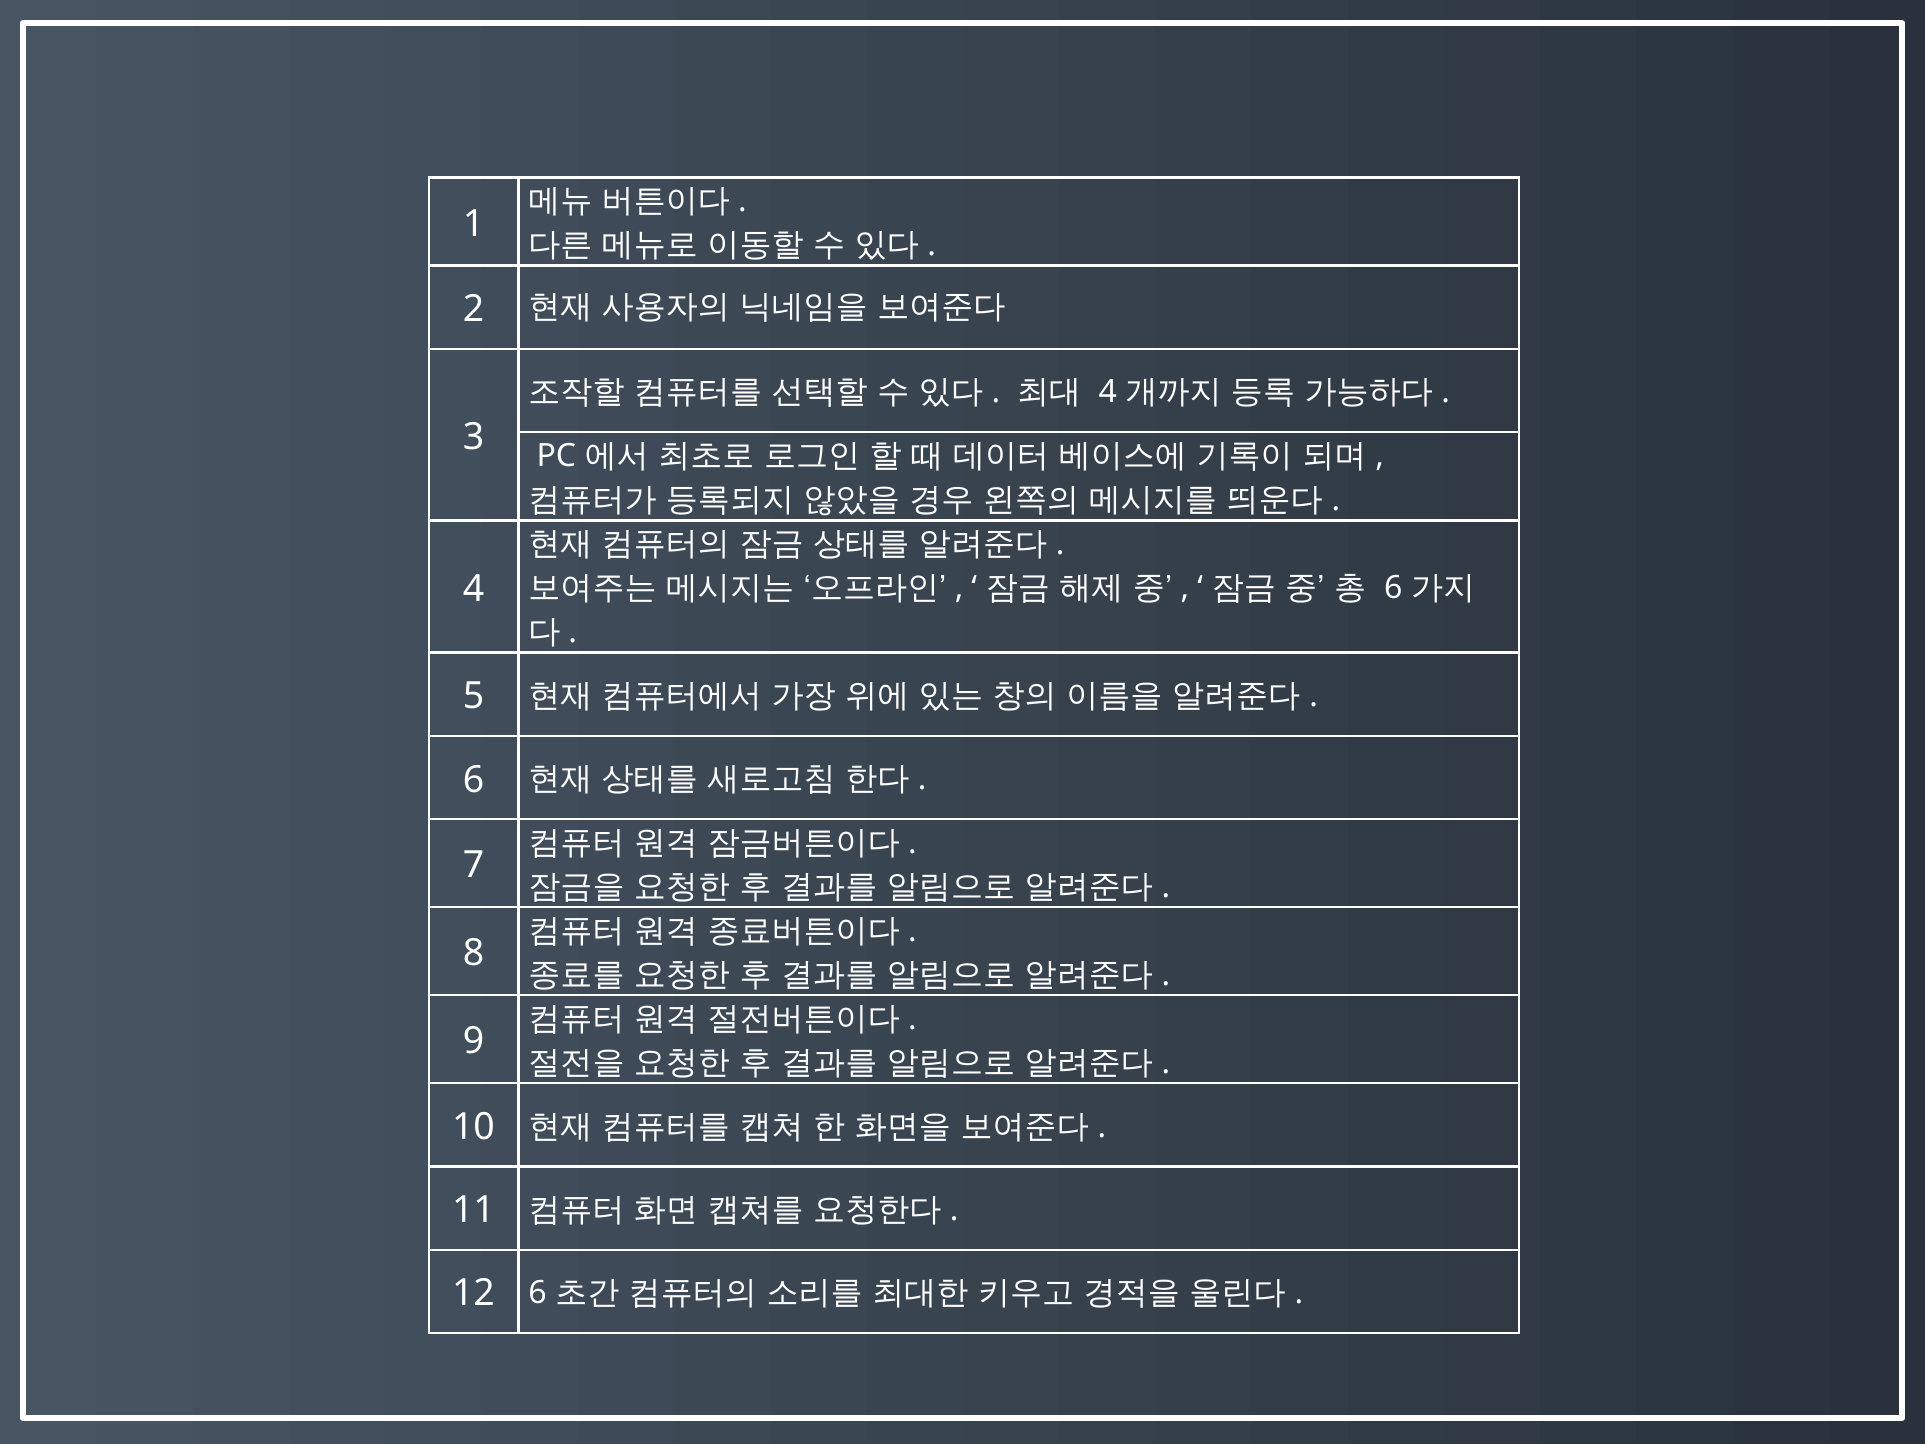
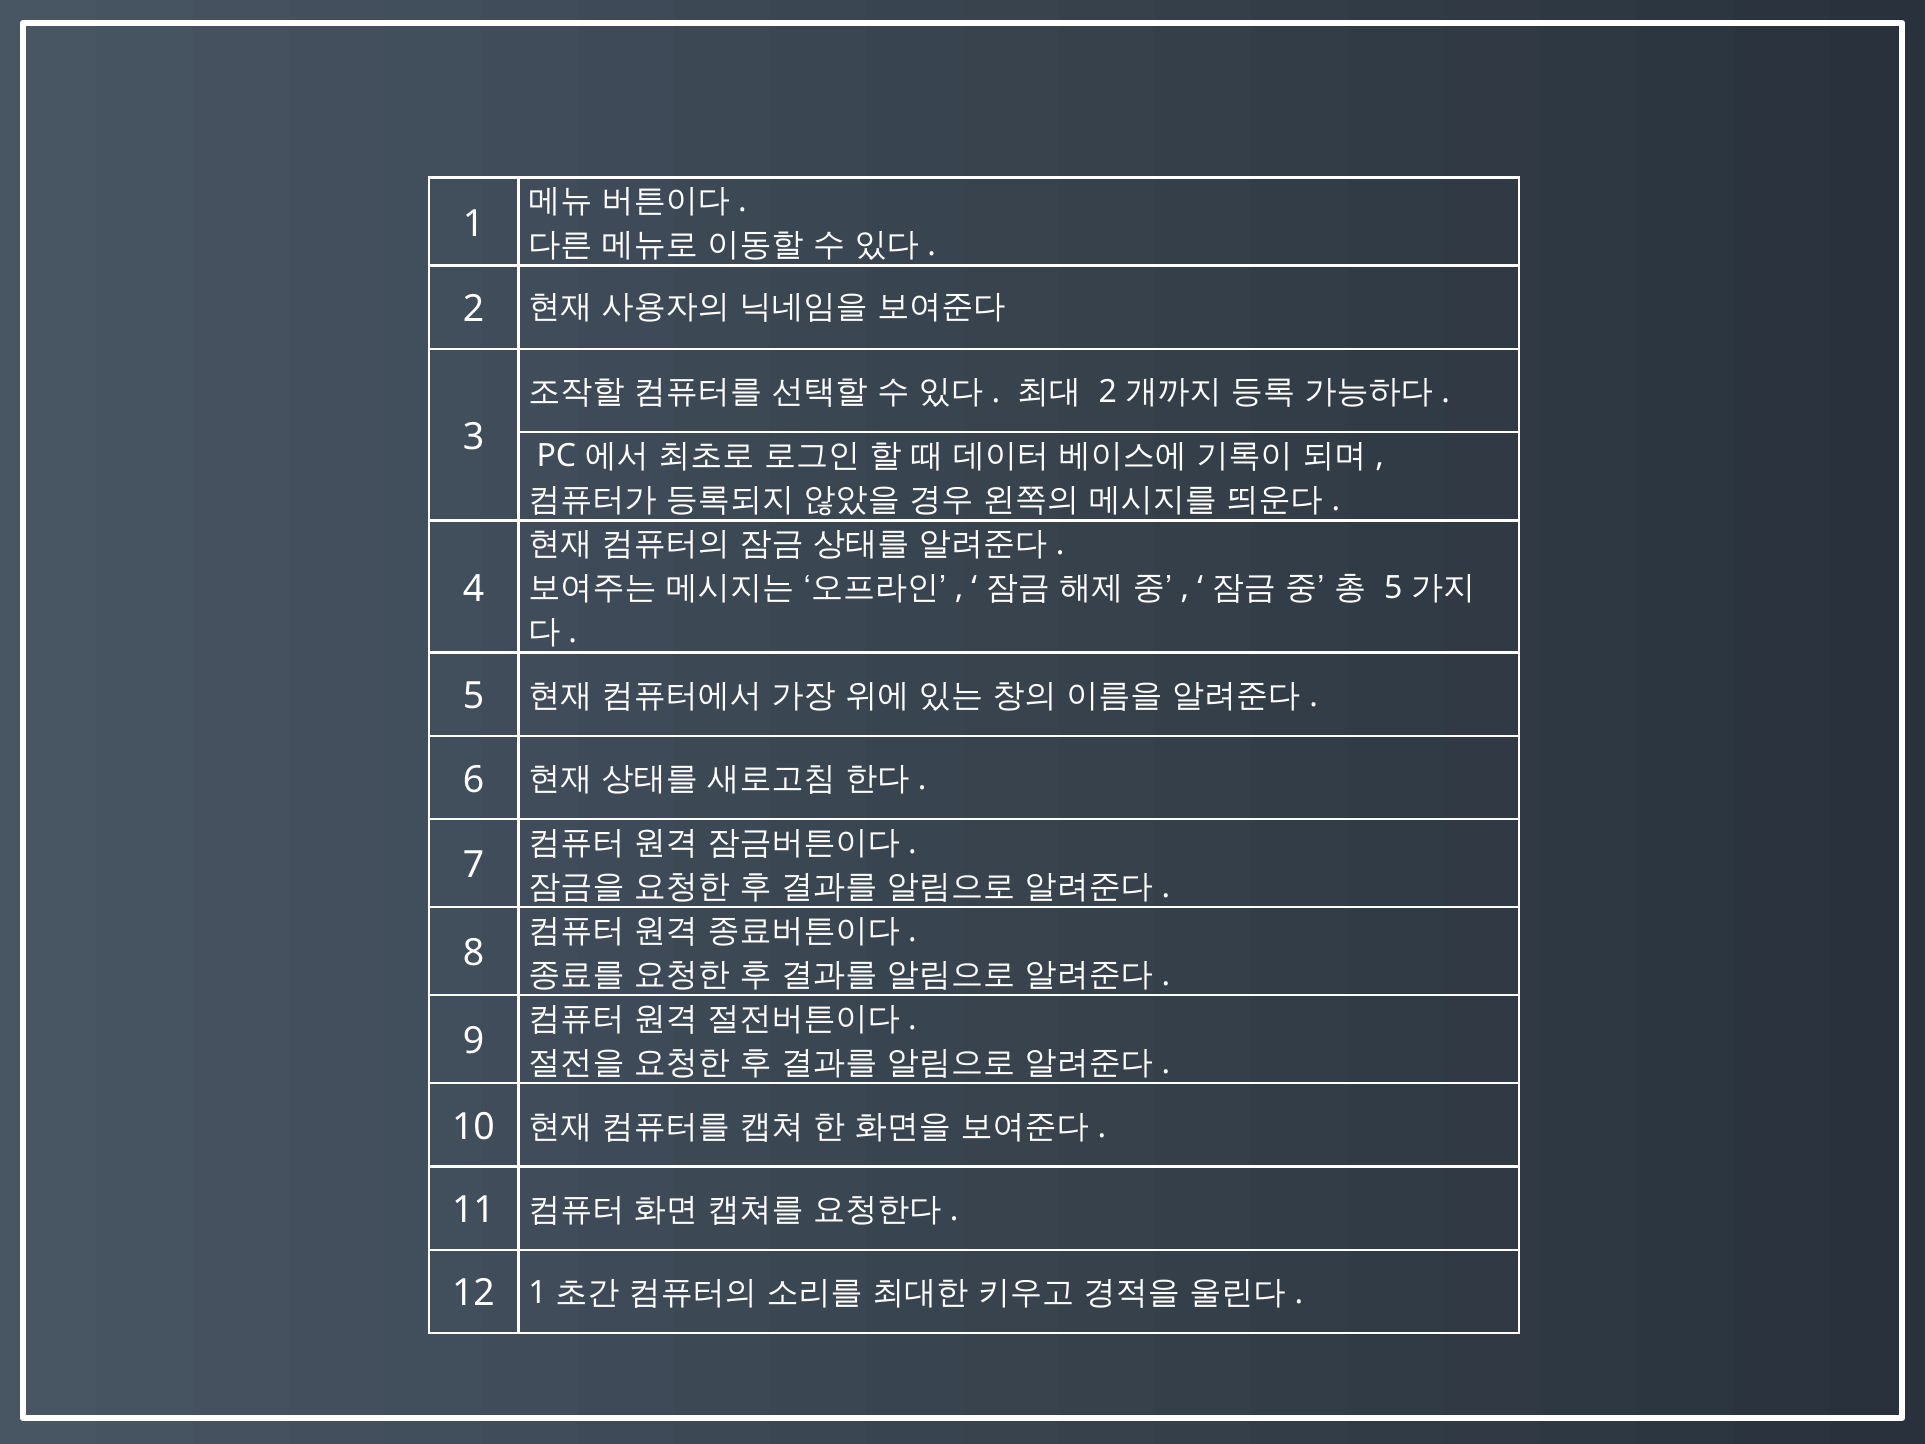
4: 4 -> 2 (1108, 392)
6: 6 -> 5 (1393, 588)
12 6: 6 -> 1 (538, 1293)
